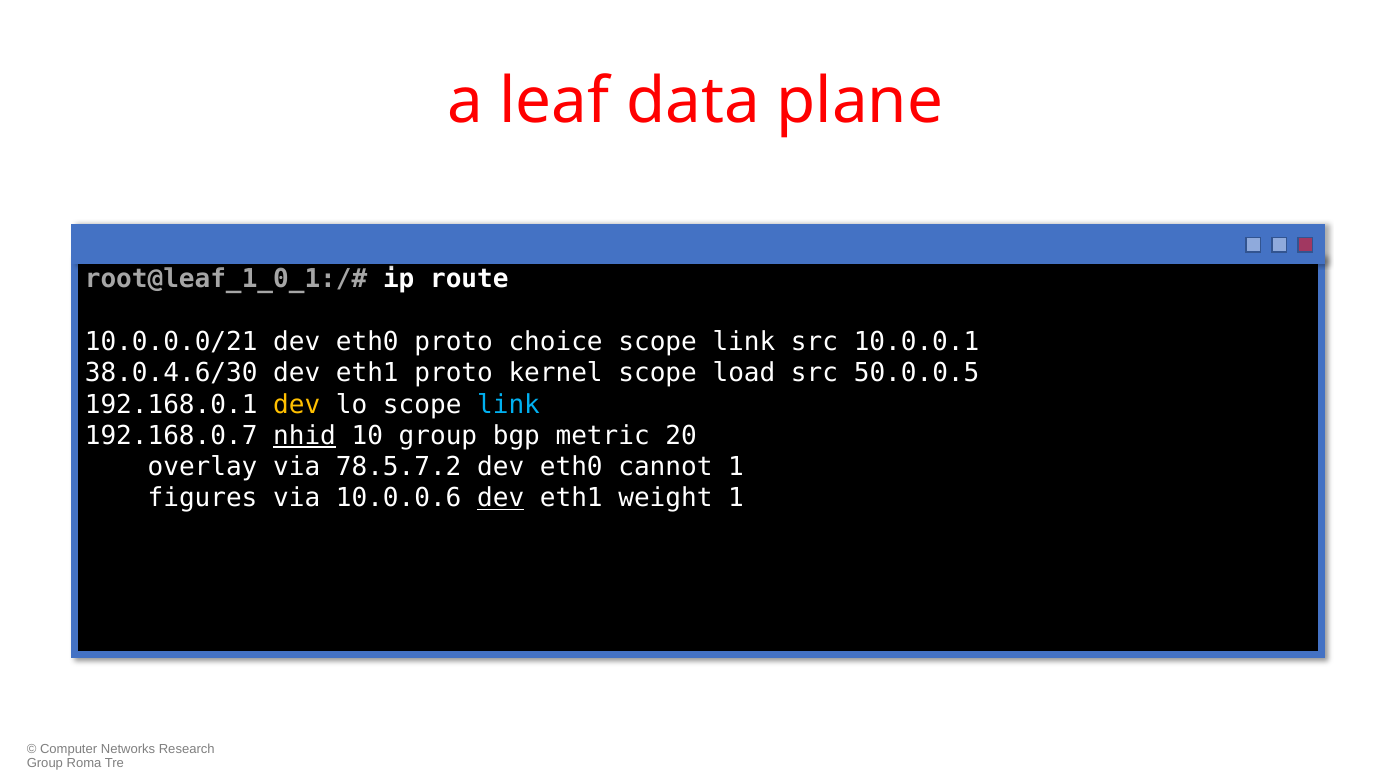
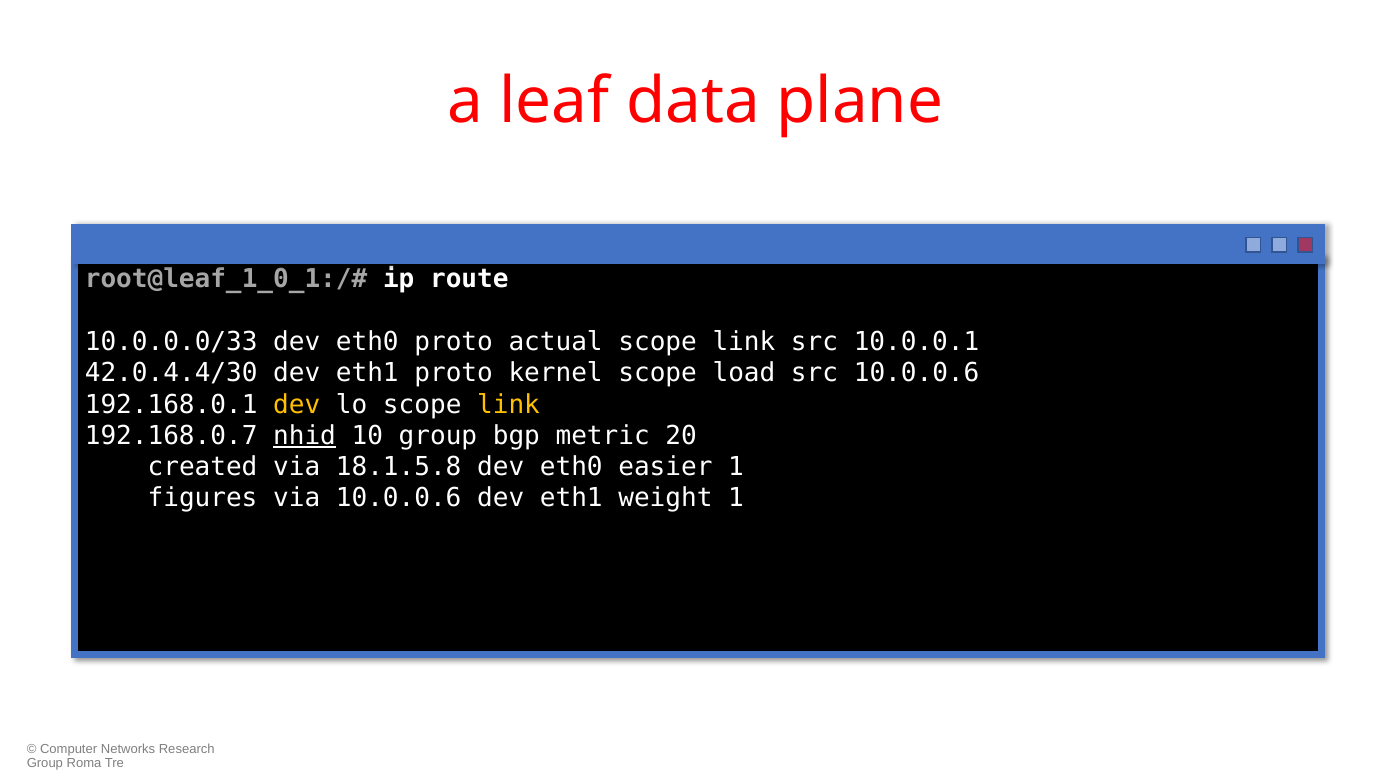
10.0.0.0/21: 10.0.0.0/21 -> 10.0.0.0/33 (171, 342)
choice: choice -> actual (556, 342)
38.0.4.6/30: 38.0.4.6/30 -> 42.0.4.4/30 (171, 373)
src 50.0.0.5: 50.0.0.5 -> 10.0.0.6 (917, 373)
link colour: light blue -> yellow (509, 404)
overlay: overlay -> created (203, 467)
78.5.7.2: 78.5.7.2 -> 18.1.5.8 (399, 467)
cannot: cannot -> easier (665, 467)
dev underline: present -> none (501, 498)
